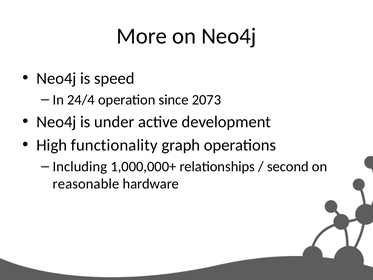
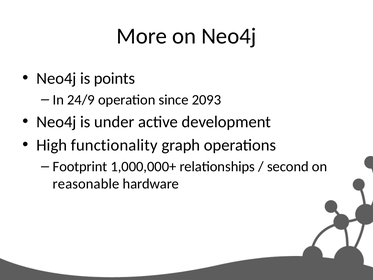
speed: speed -> points (114, 78)
24/4: 24/4 -> 24/9 (81, 100)
2073: 2073 -> 2093 (206, 100)
Including: Including -> Footprint (80, 166)
